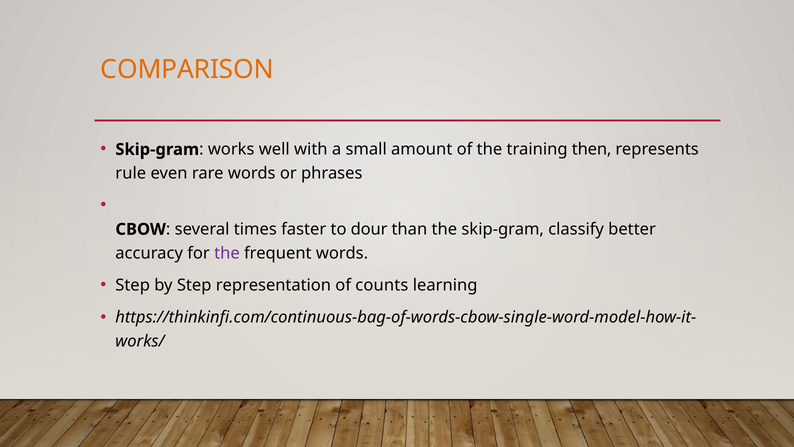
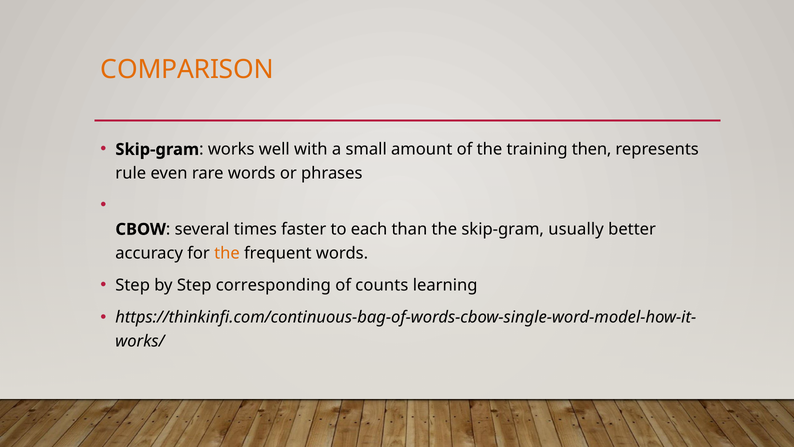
dour: dour -> each (369, 229)
classify: classify -> usually (576, 229)
the colour: purple -> orange (227, 253)
representation: representation -> corresponding (273, 285)
